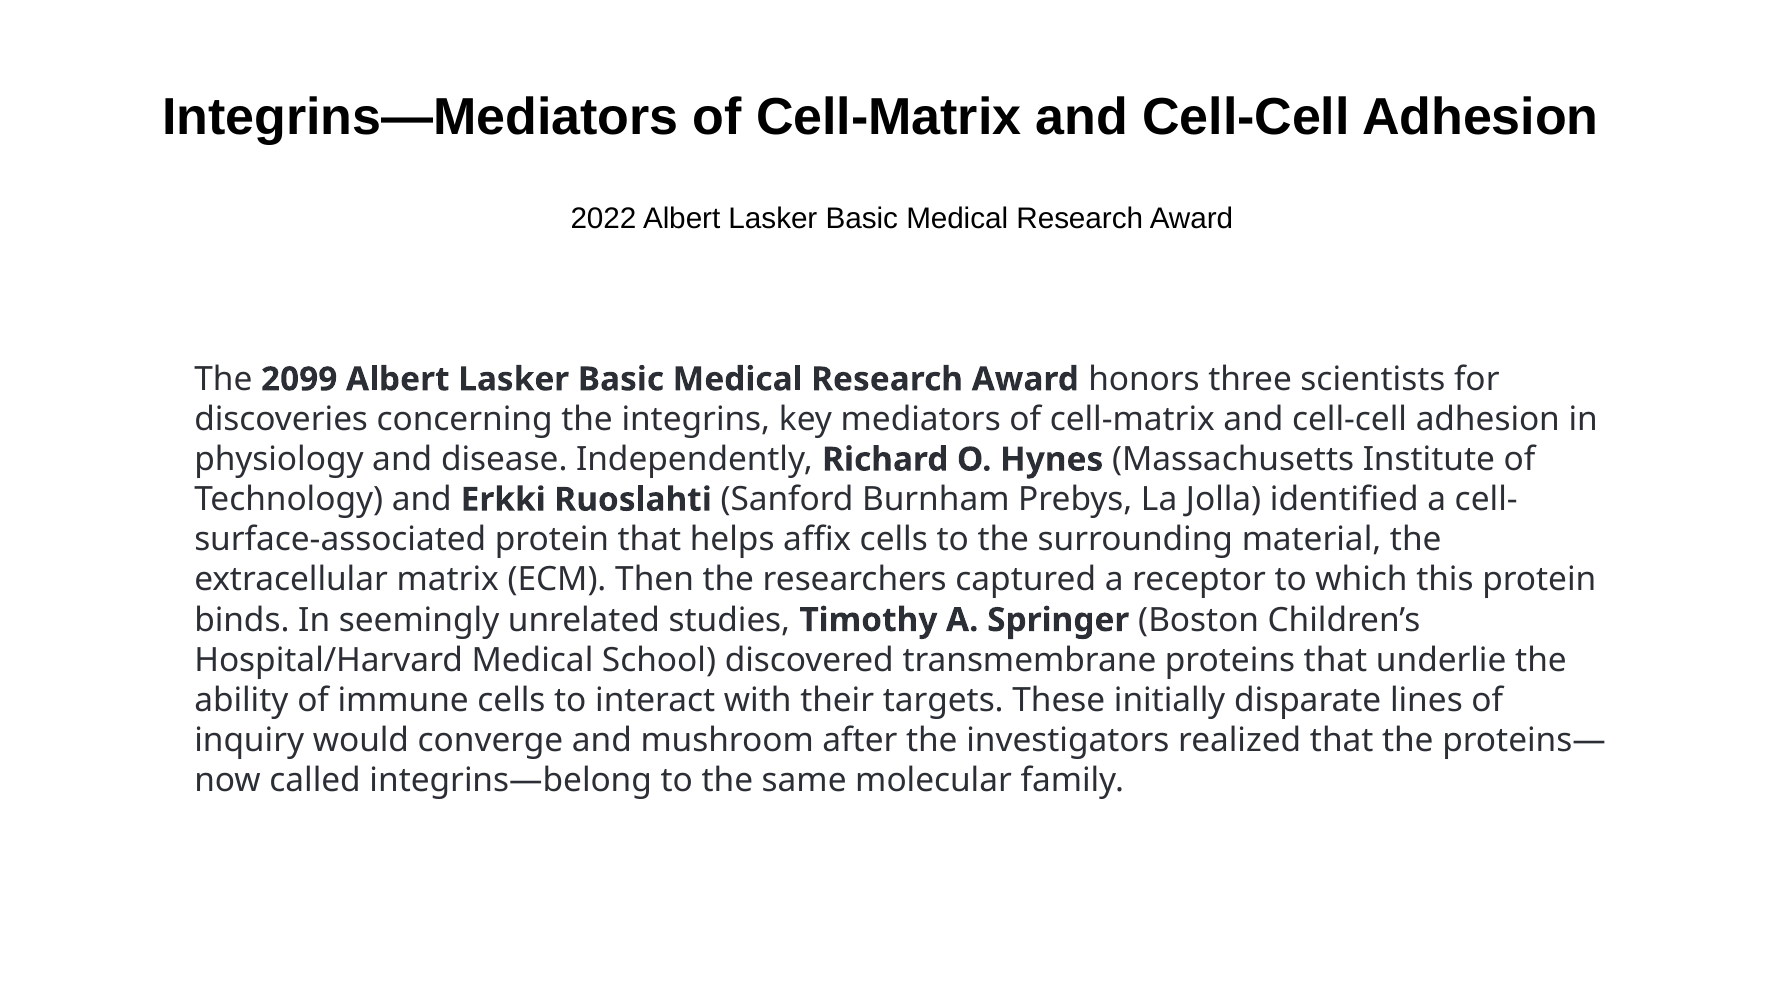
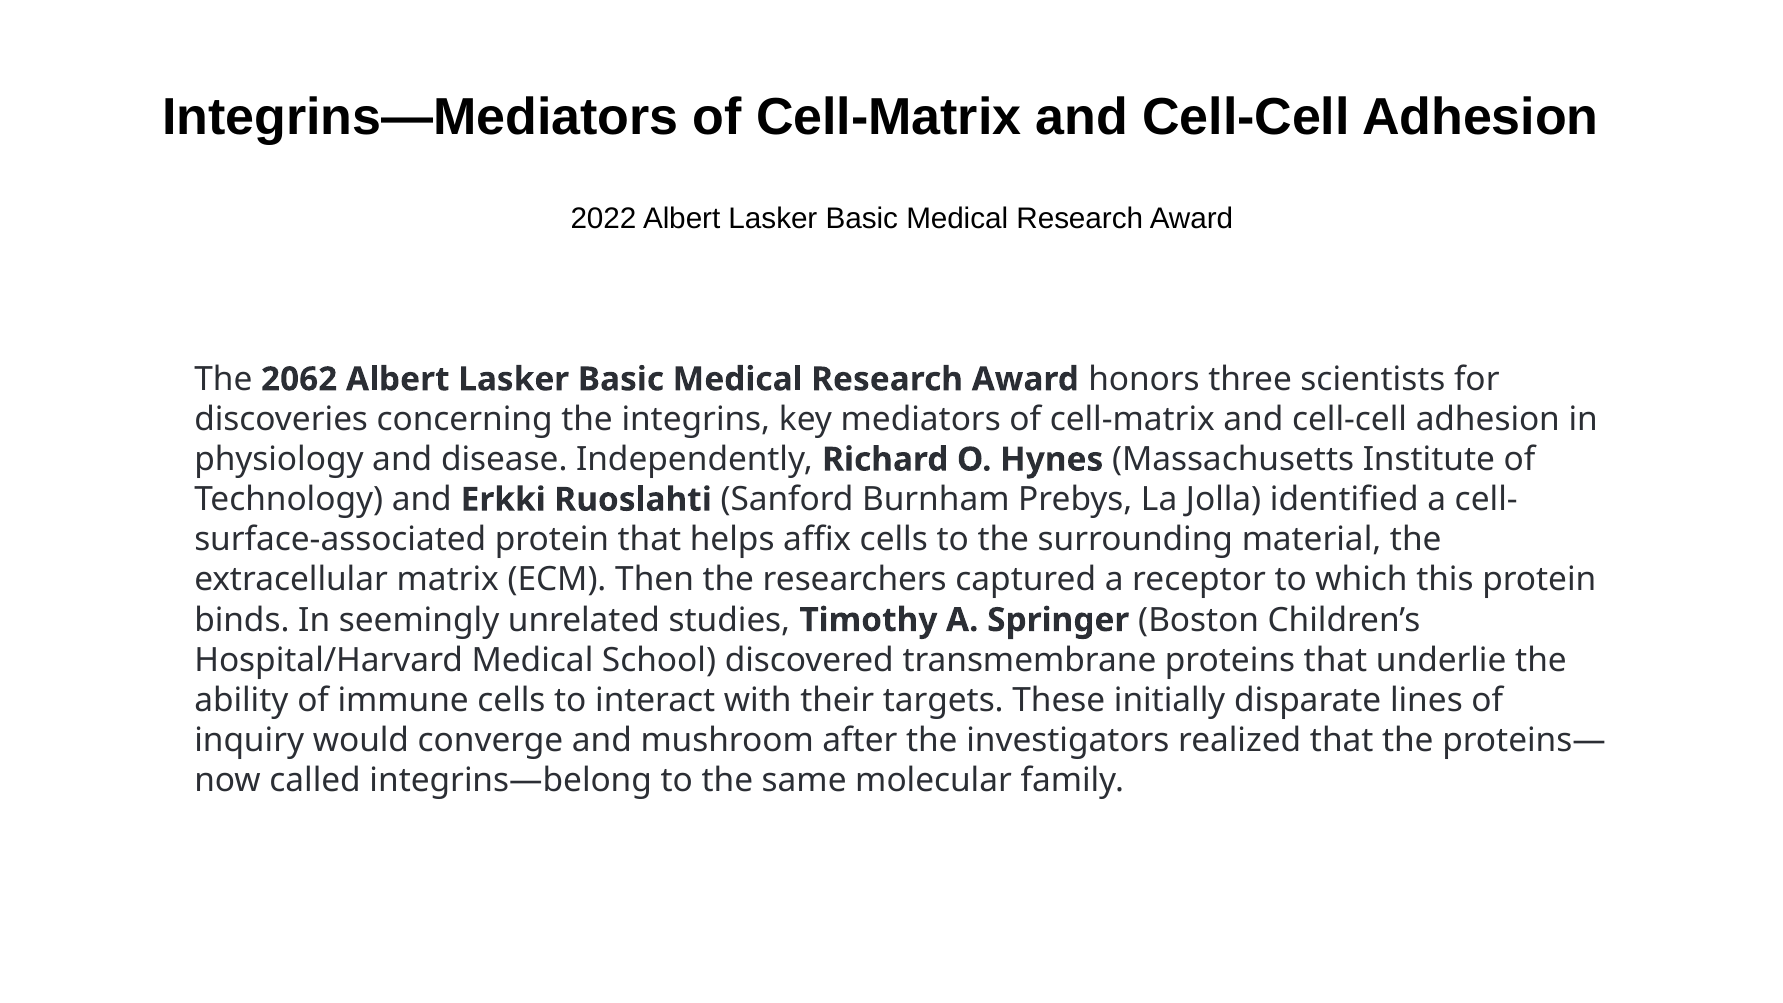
2099: 2099 -> 2062 (299, 379)
